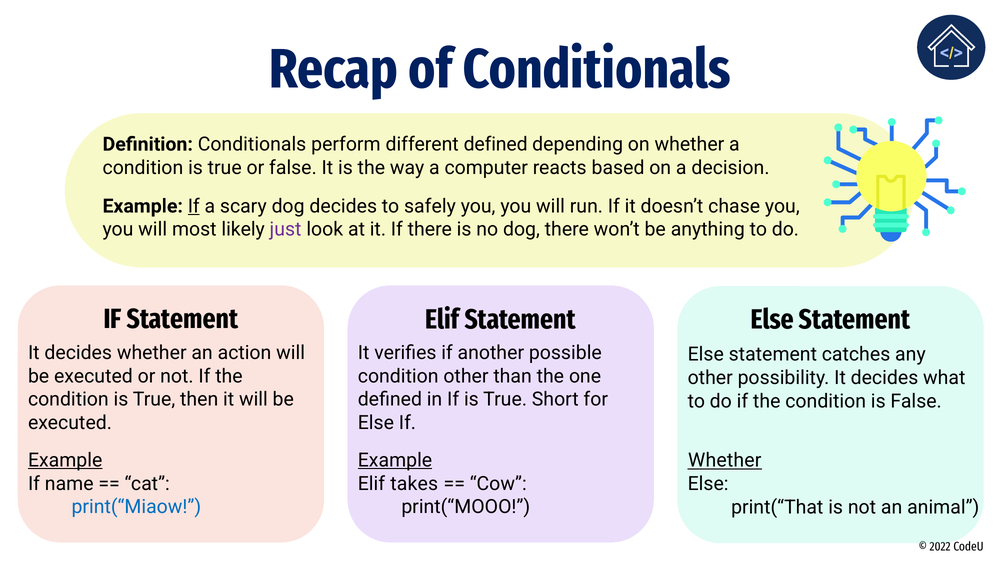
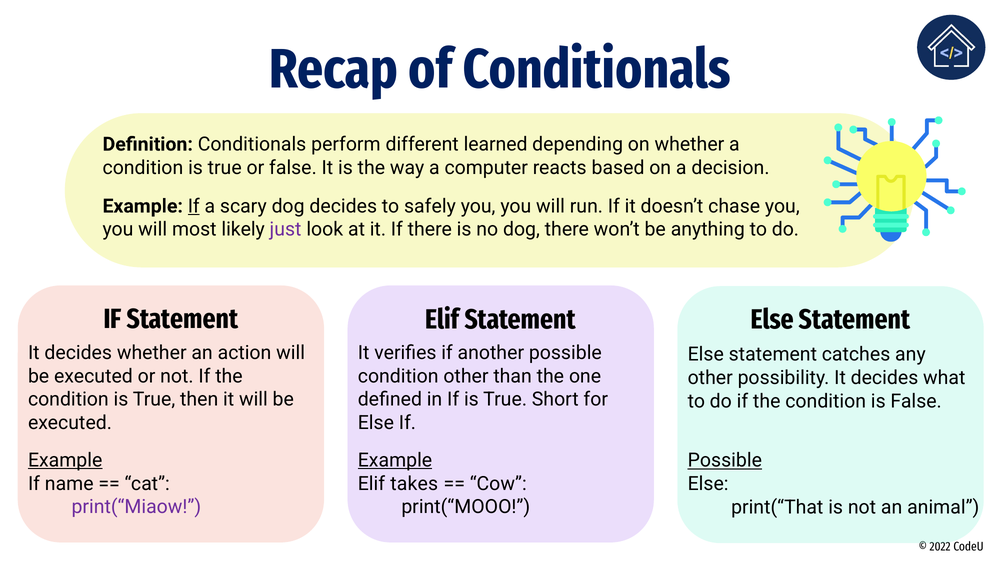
different defined: defined -> learned (496, 144)
Whether: Whether -> Possible (725, 460)
print(“Miaow colour: blue -> purple (136, 507)
